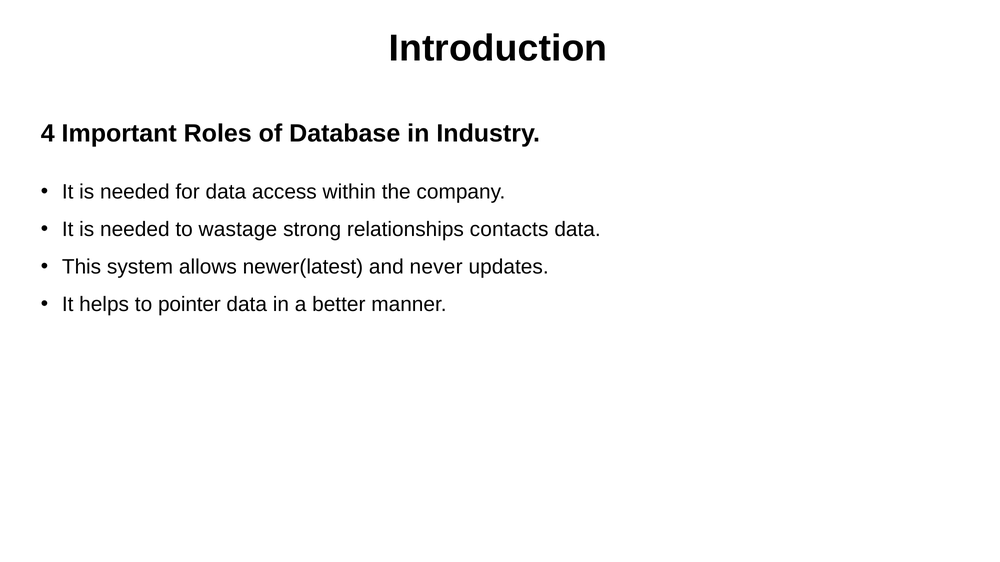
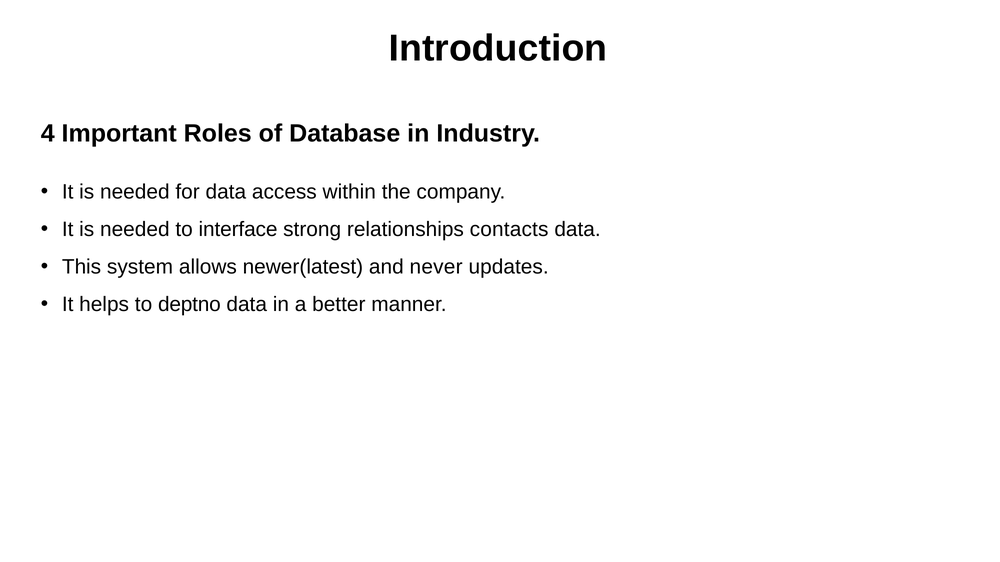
wastage: wastage -> interface (238, 230)
pointer: pointer -> deptno (189, 305)
